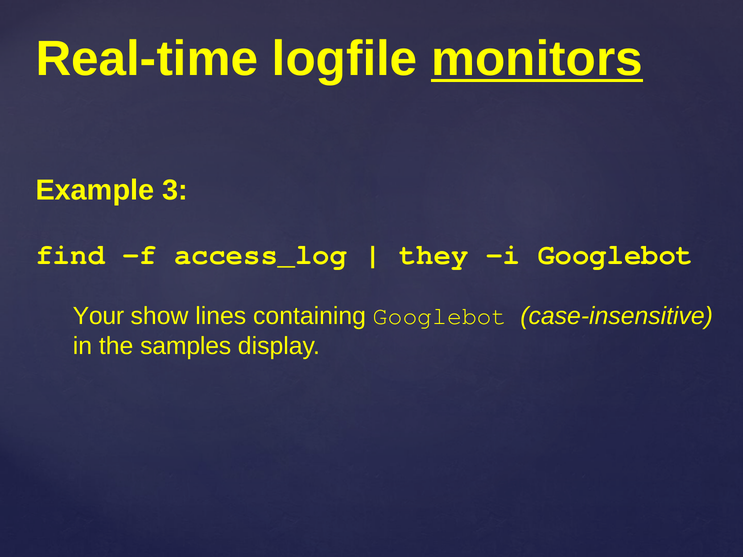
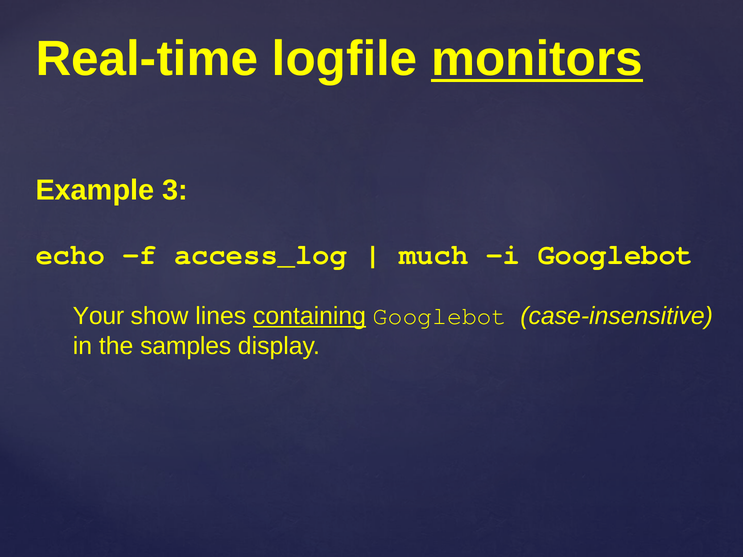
find: find -> echo (70, 255)
they: they -> much (434, 255)
containing underline: none -> present (310, 316)
